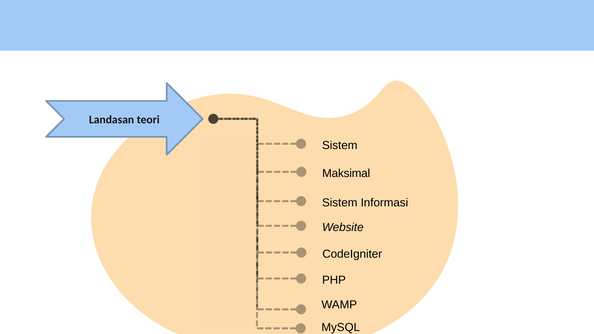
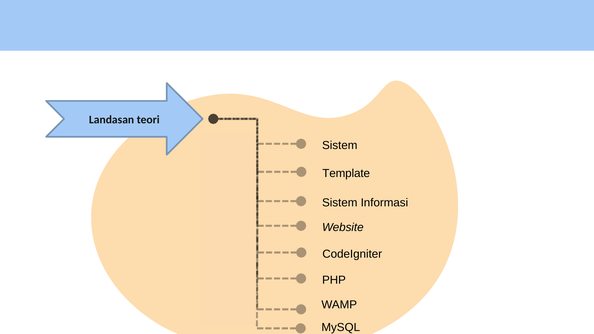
Maksimal: Maksimal -> Template (346, 174)
